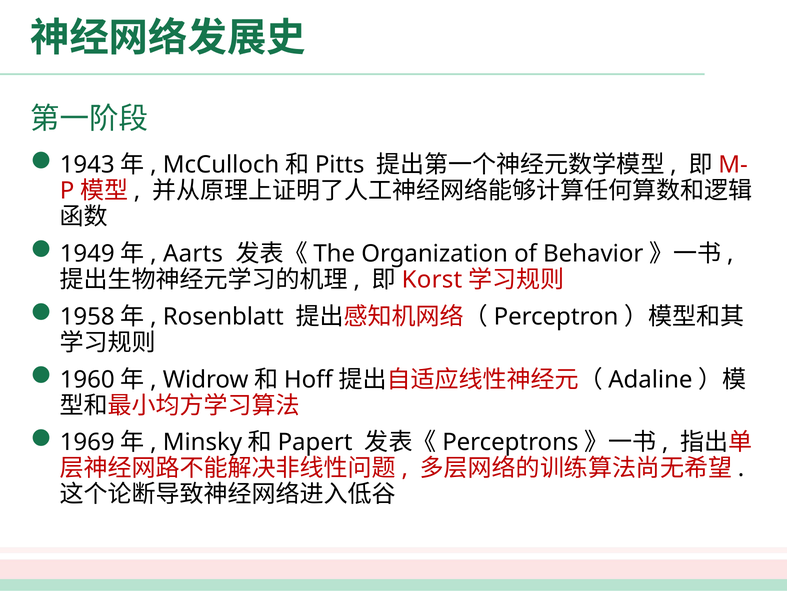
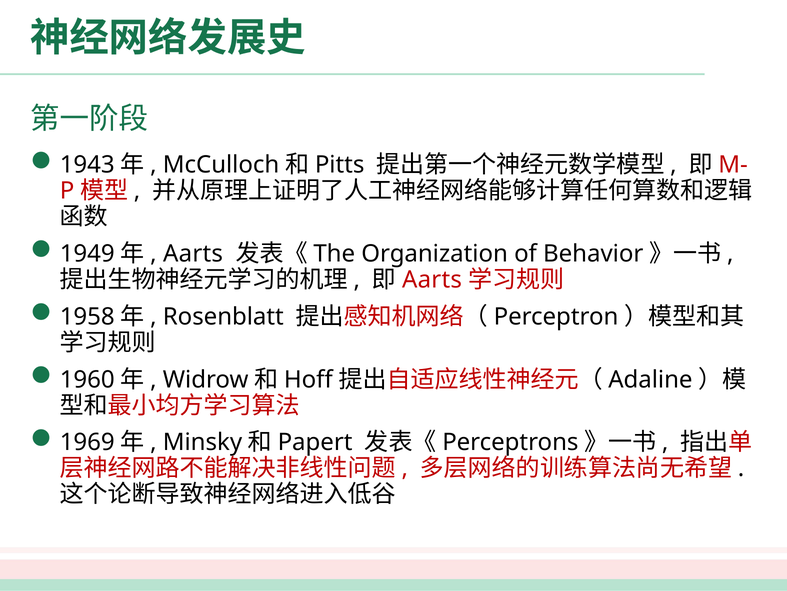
Korst: Korst -> Aarts (432, 280)
